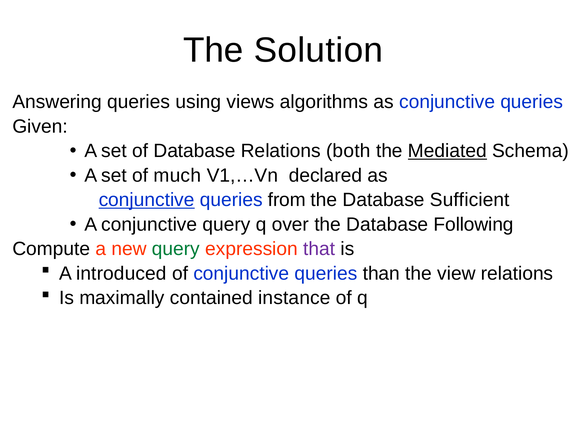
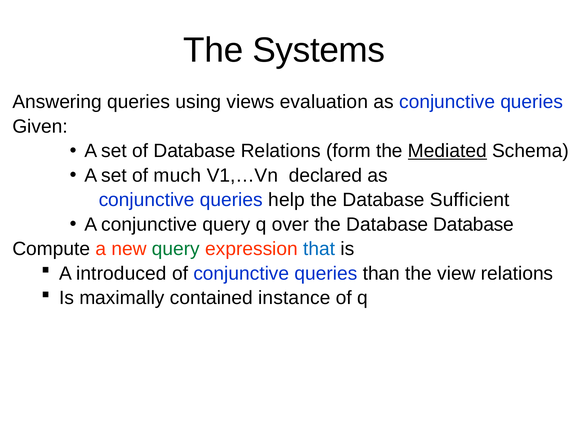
Solution: Solution -> Systems (319, 50)
algorithms: algorithms -> evaluation (324, 102)
both: both -> form (348, 151)
conjunctive underline: present -> none (147, 200)
from: from -> help (287, 200)
Database Following: Following -> Database (474, 225)
that colour: purple -> blue (319, 249)
